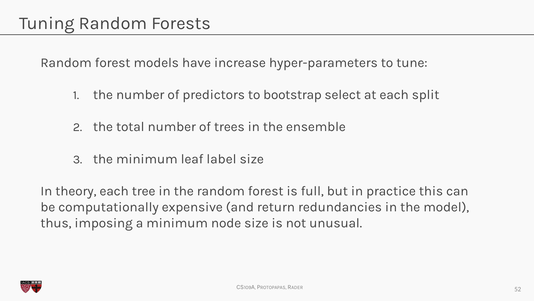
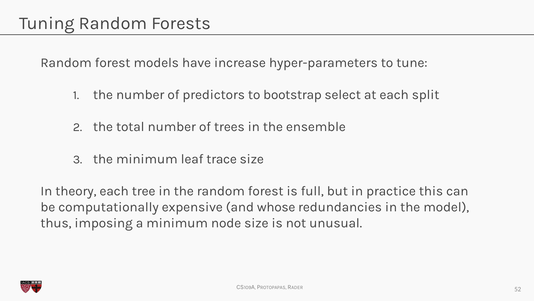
label: label -> trace (222, 159)
return: return -> whose (276, 207)
